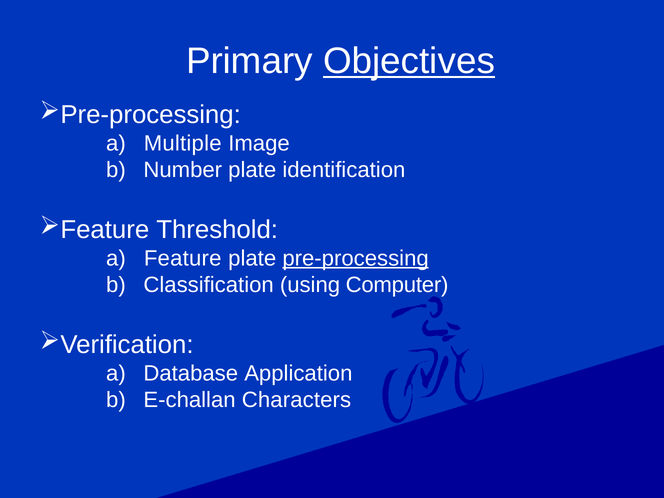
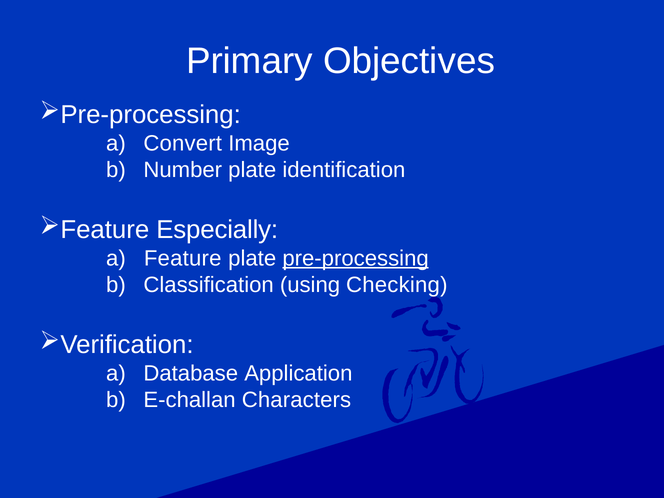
Objectives underline: present -> none (409, 61)
Multiple: Multiple -> Convert (183, 143)
Threshold: Threshold -> Especially (217, 230)
Computer: Computer -> Checking (397, 285)
